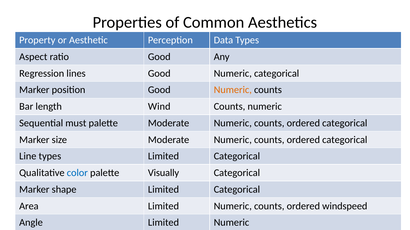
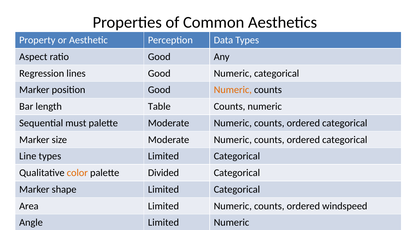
Wind: Wind -> Table (159, 107)
color colour: blue -> orange (77, 173)
Visually: Visually -> Divided (164, 173)
